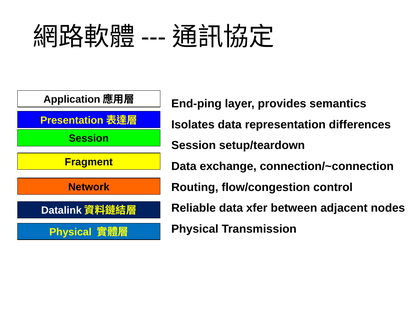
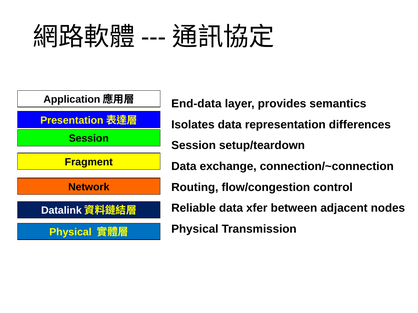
End-ping: End-ping -> End-data (196, 104)
